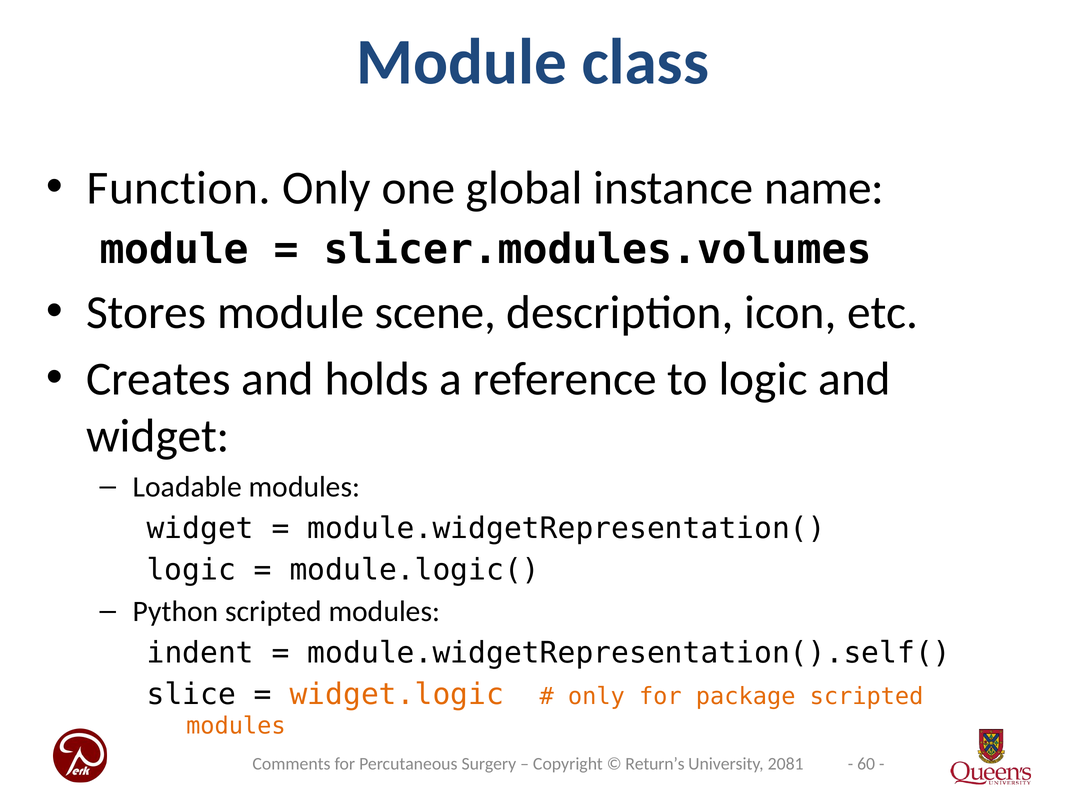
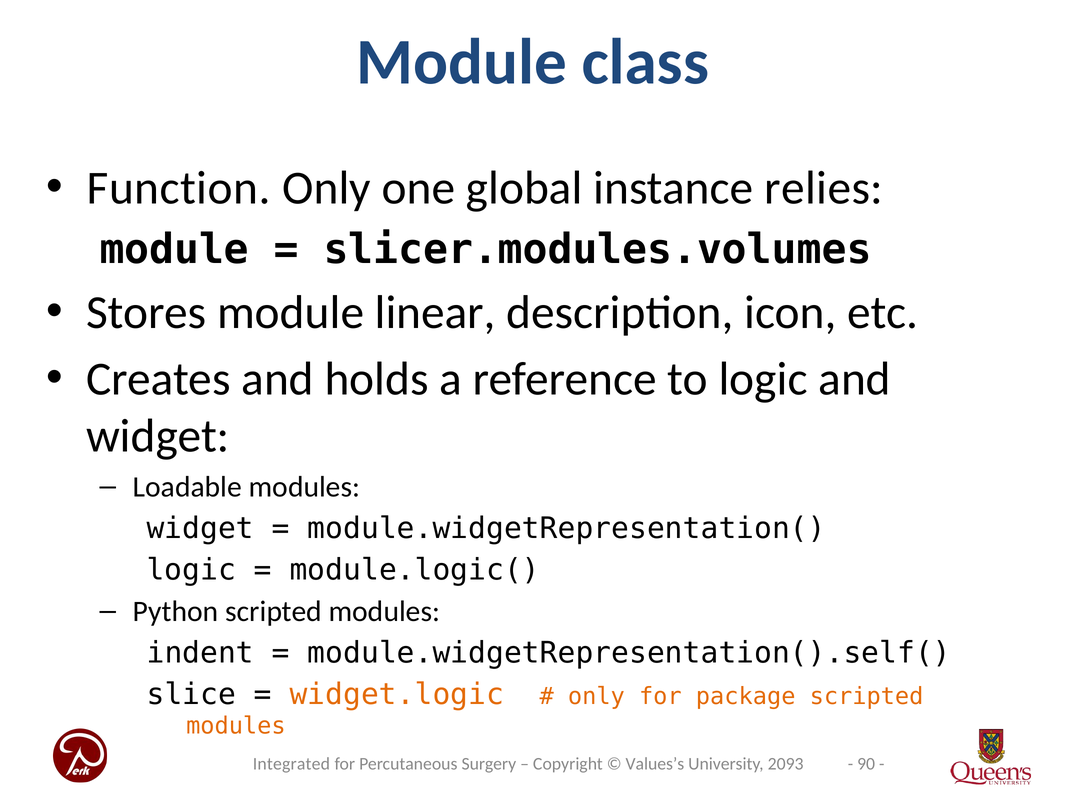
name: name -> relies (824, 188)
scene: scene -> linear (435, 313)
60: 60 -> 90 (866, 763)
Comments: Comments -> Integrated (291, 764)
Return’s: Return’s -> Values’s (655, 764)
2081: 2081 -> 2093 (786, 764)
